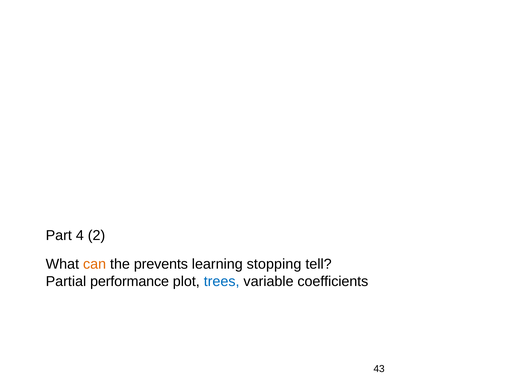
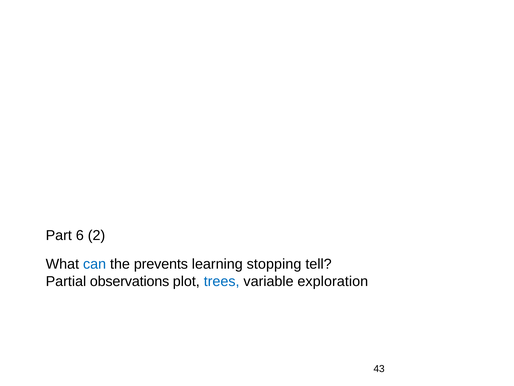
4: 4 -> 6 (80, 235)
can colour: orange -> blue (95, 264)
performance: performance -> observations (130, 281)
coefficients: coefficients -> exploration (333, 281)
